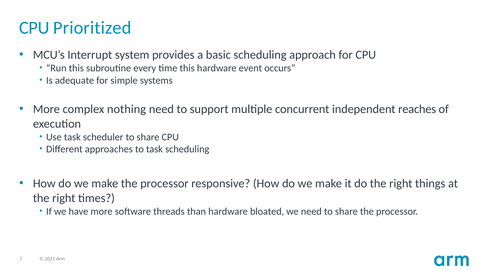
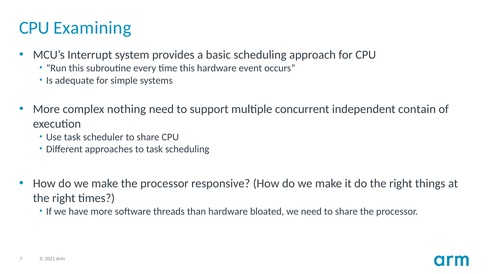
Prioritized: Prioritized -> Examining (92, 28)
reaches: reaches -> contain (417, 109)
